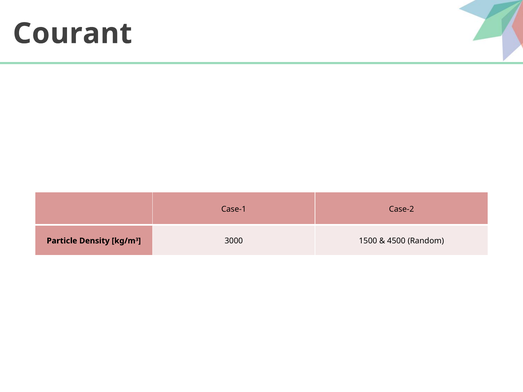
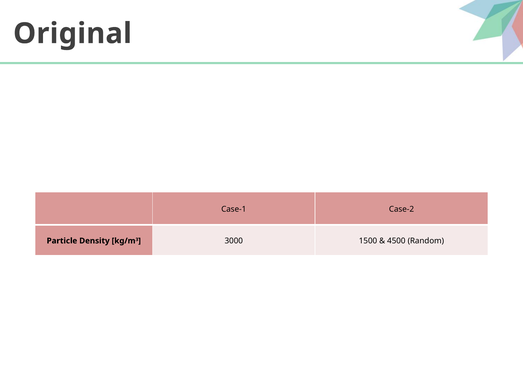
Courant: Courant -> Original (72, 34)
